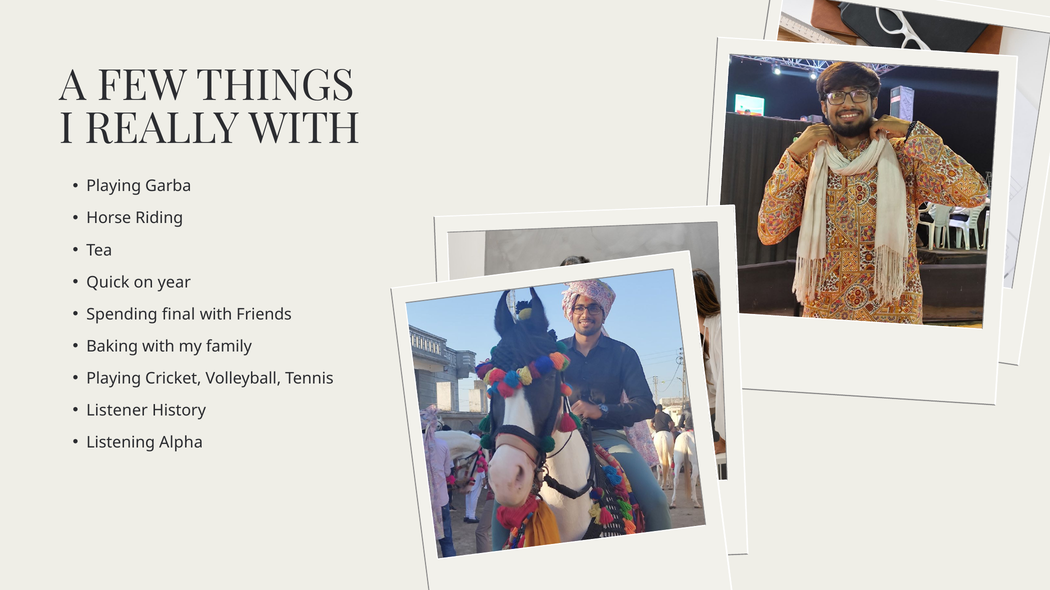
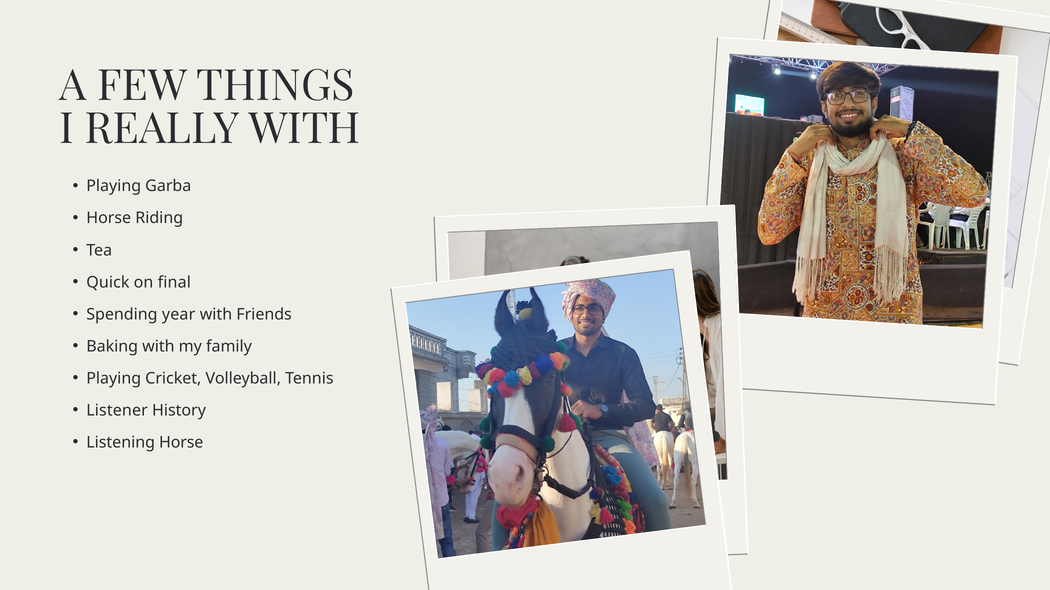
year: year -> final (174, 283)
final: final -> year (179, 315)
Listening Alpha: Alpha -> Horse (181, 443)
